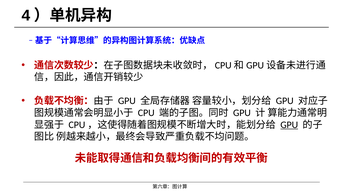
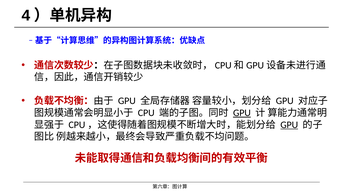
GPU underline: none -> present (242, 113)
